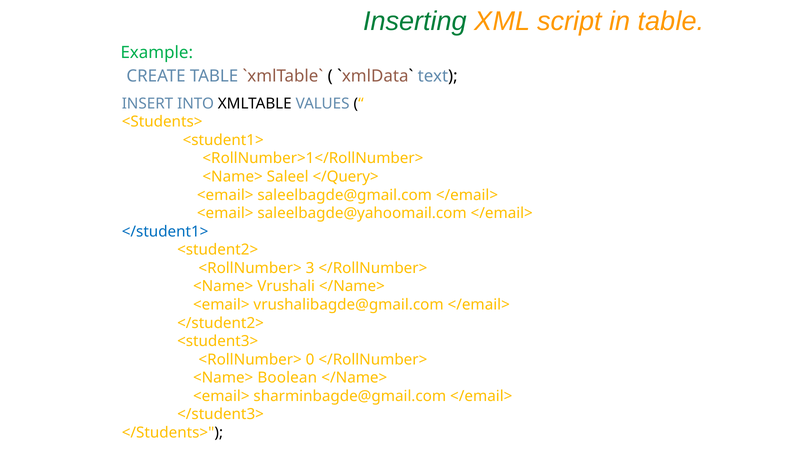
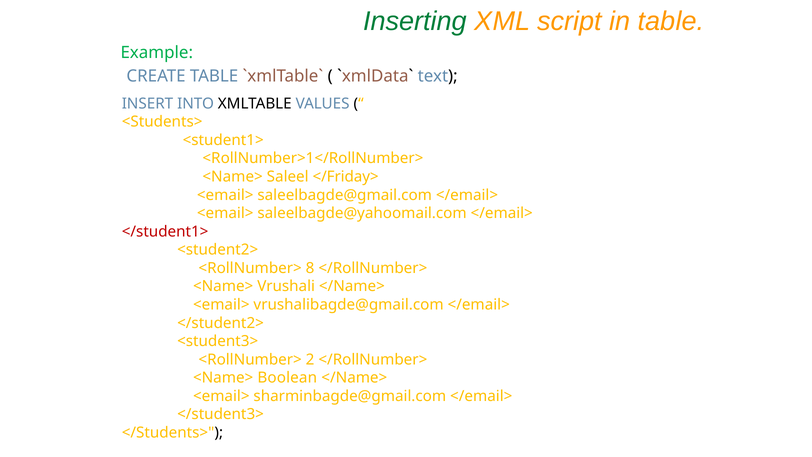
</Query>: </Query> -> </Friday> (346, 177)
</student1> colour: blue -> red (165, 231)
3: 3 -> 8 (310, 268)
0: 0 -> 2 (310, 359)
